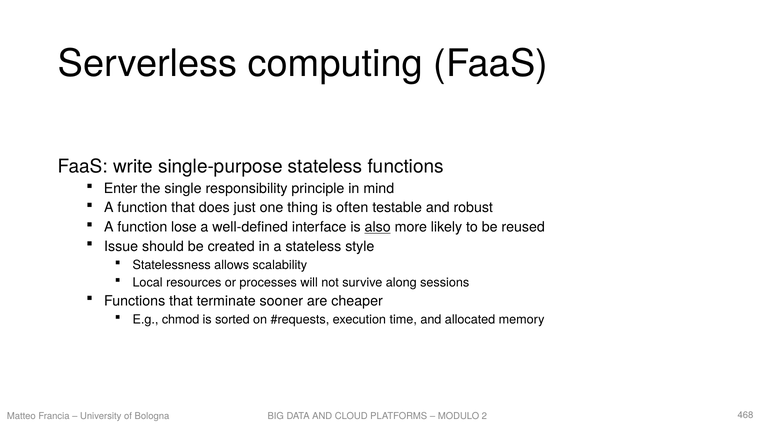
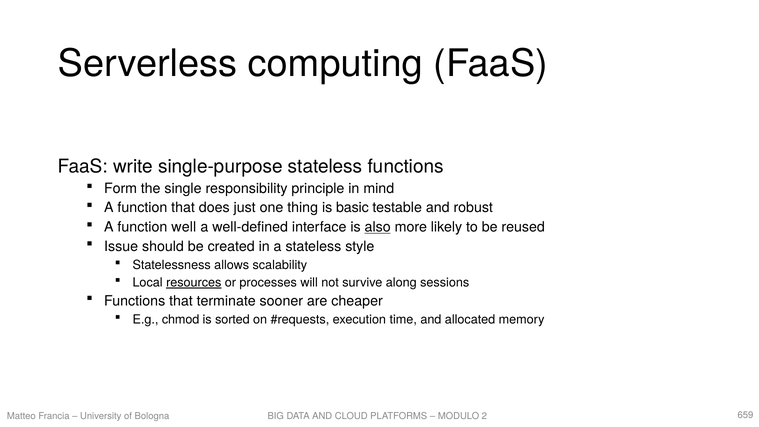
Enter: Enter -> Form (121, 188)
often: often -> basic (352, 208)
lose: lose -> well (184, 227)
resources underline: none -> present (194, 282)
468: 468 -> 659 (745, 415)
